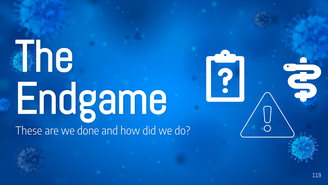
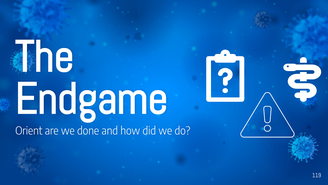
These: These -> Orient (29, 131)
